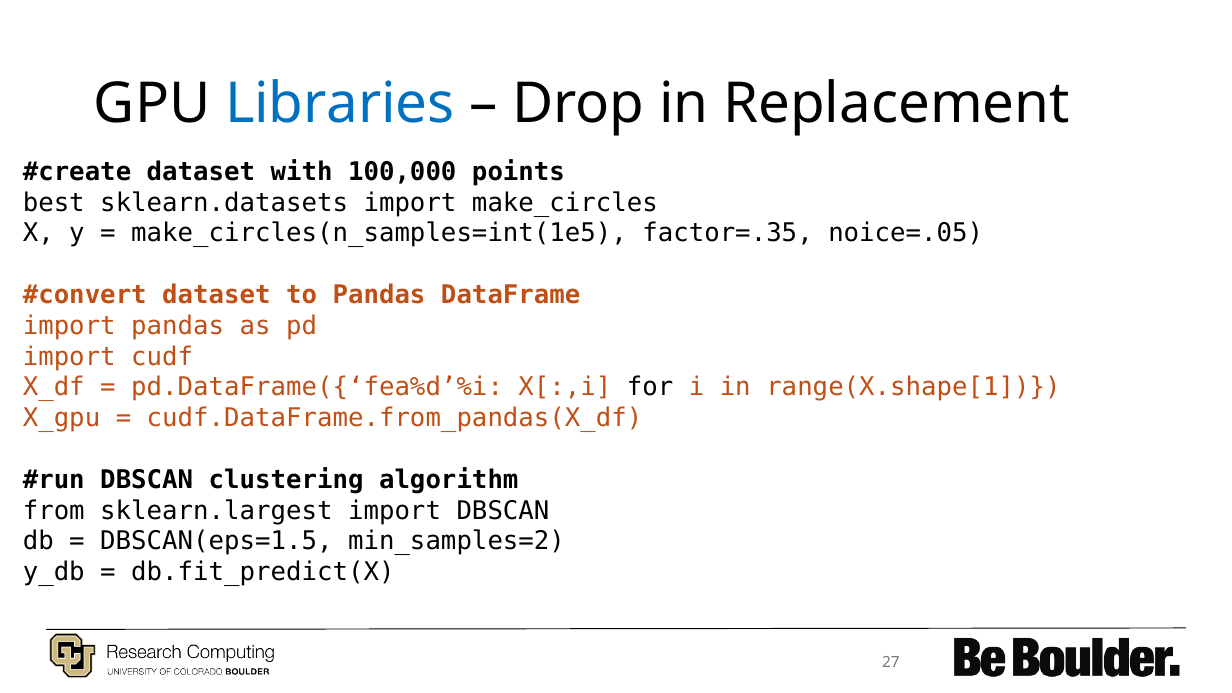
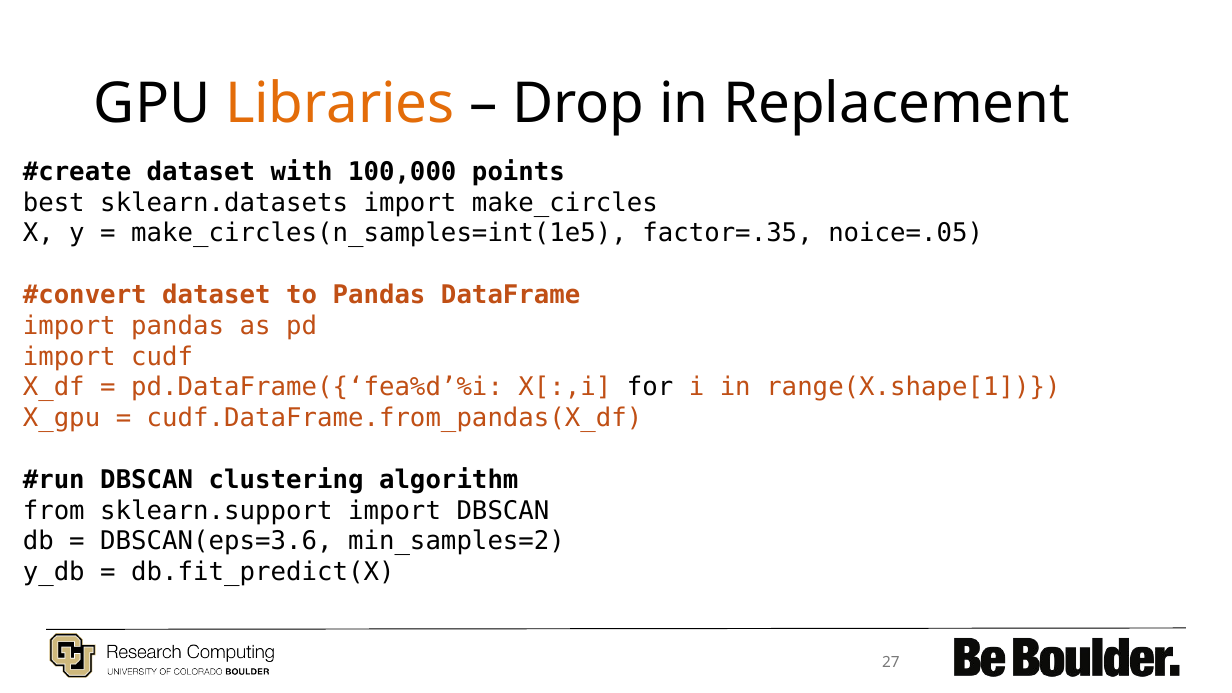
Libraries colour: blue -> orange (340, 103)
sklearn.largest: sklearn.largest -> sklearn.support (216, 511)
DBSCAN(eps=1.5: DBSCAN(eps=1.5 -> DBSCAN(eps=3.6 (216, 541)
